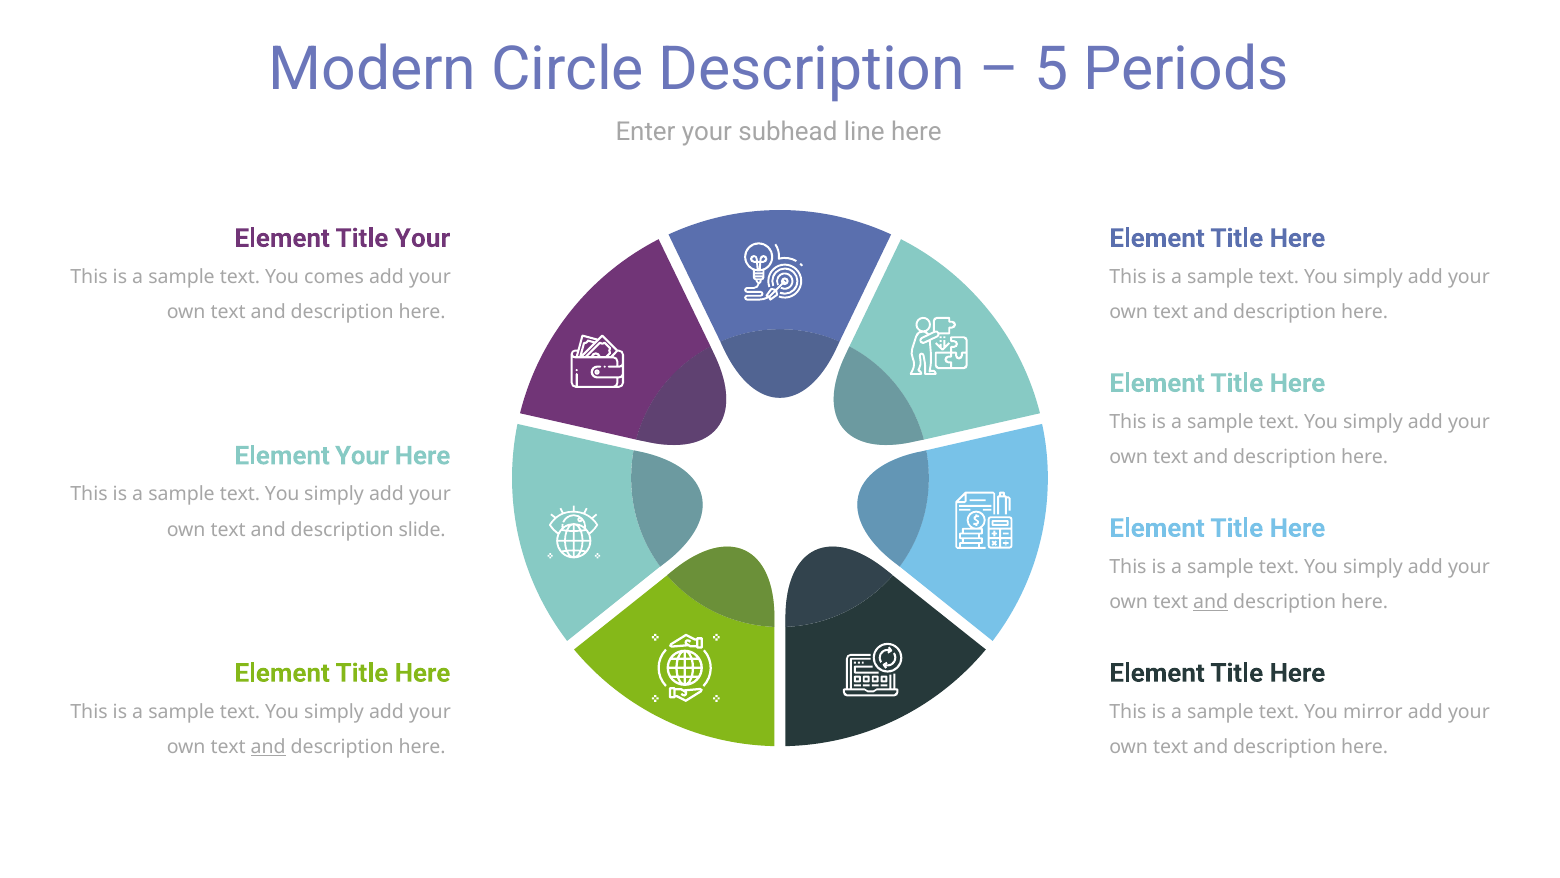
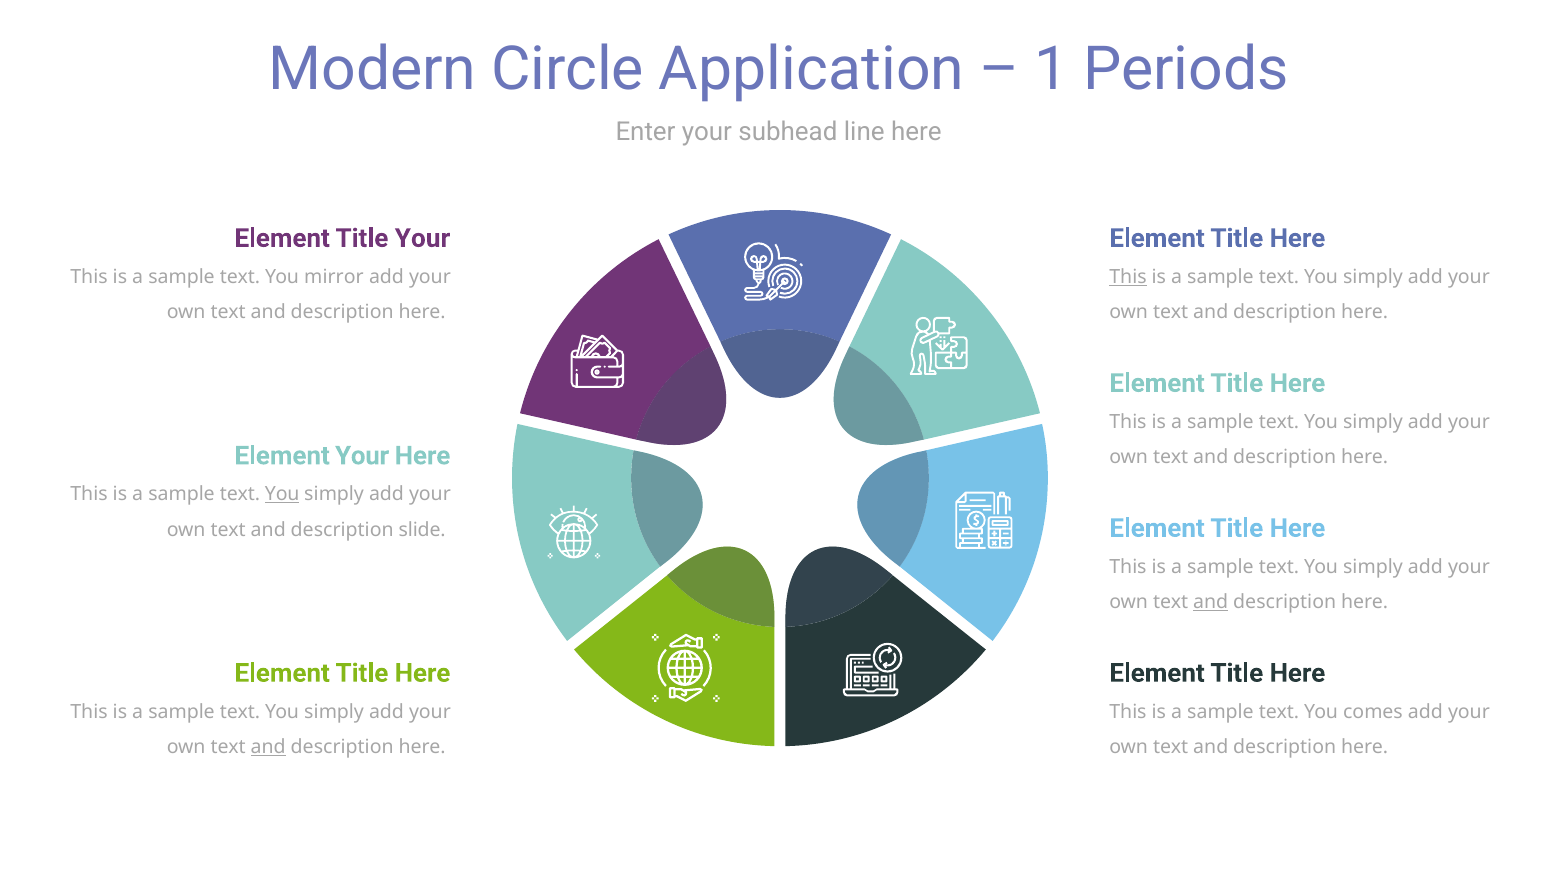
Circle Description: Description -> Application (812, 69)
5: 5 -> 1 (1051, 69)
comes: comes -> mirror (334, 277)
This underline: none -> present (1128, 277)
You underline: none -> present (282, 494)
mirror: mirror -> comes (1373, 711)
